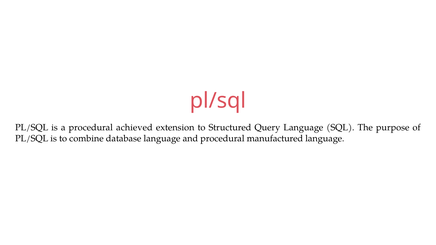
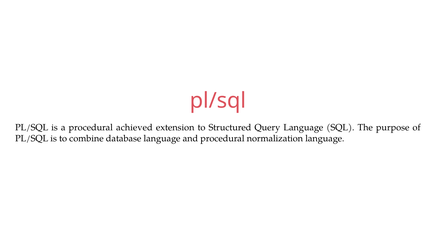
manufactured: manufactured -> normalization (275, 138)
